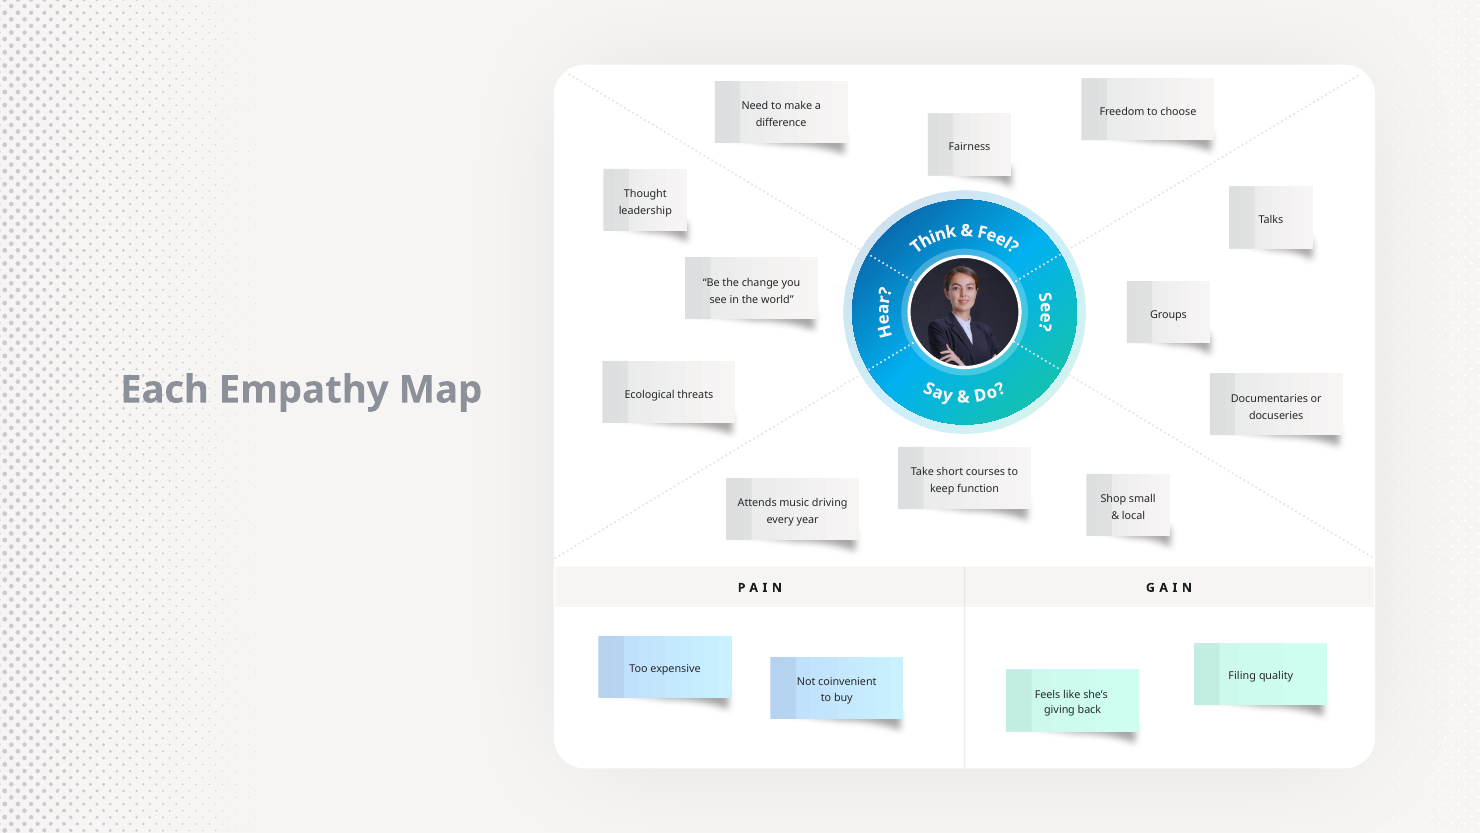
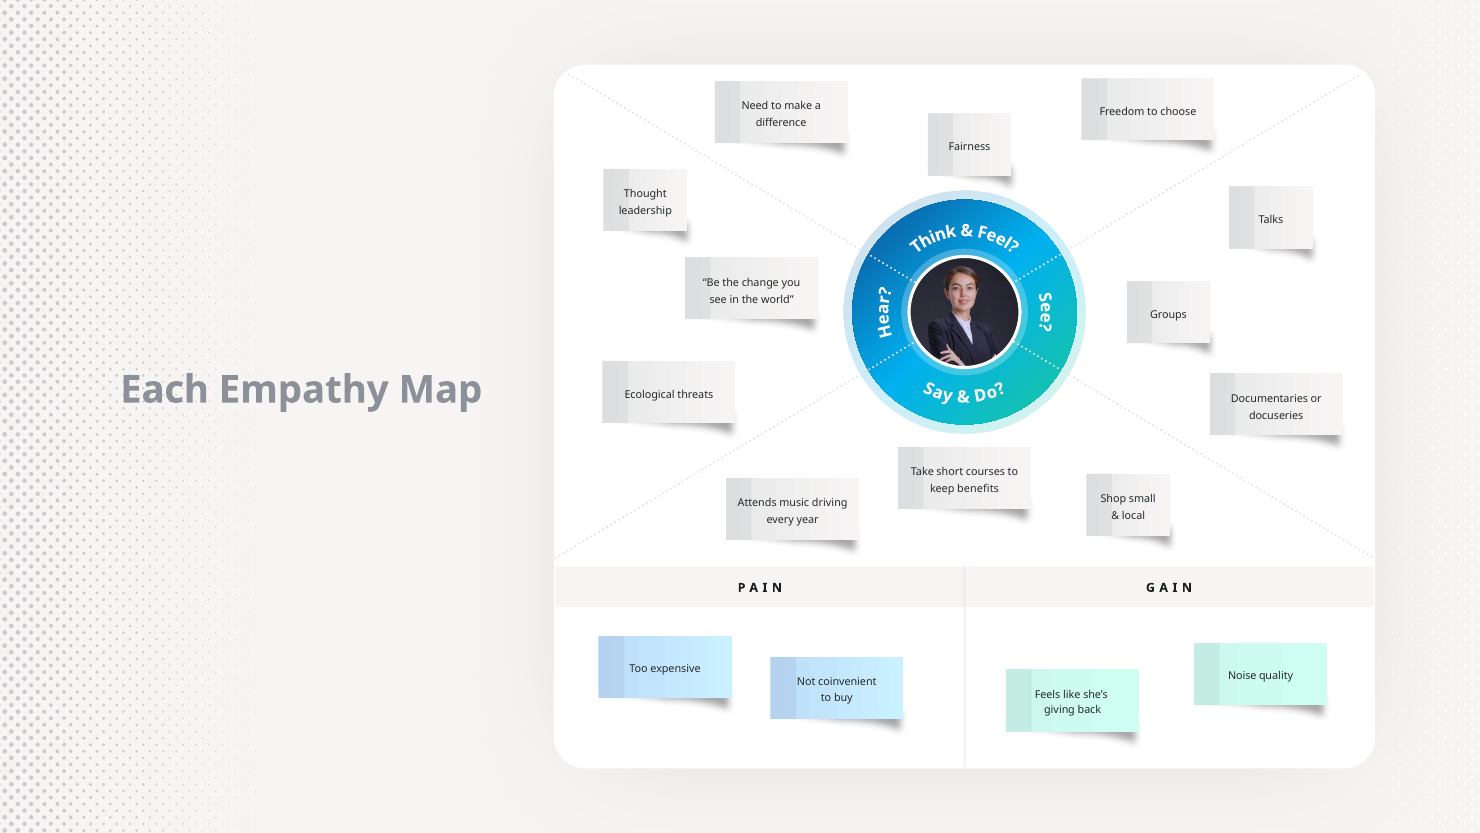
function: function -> benefits (978, 489)
Filing: Filing -> Noise (1242, 676)
